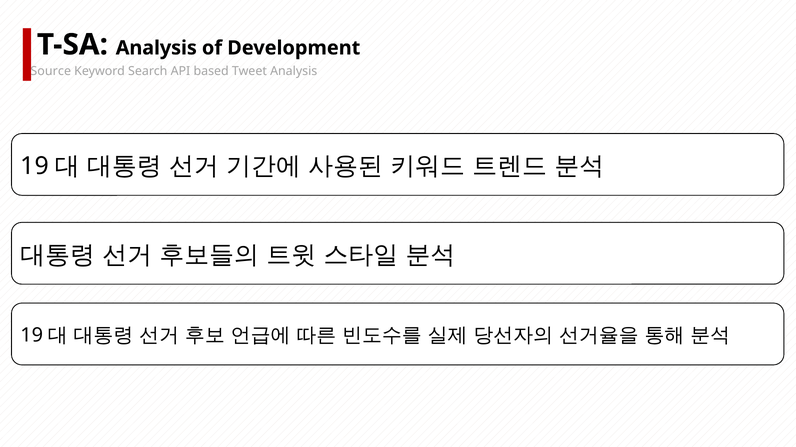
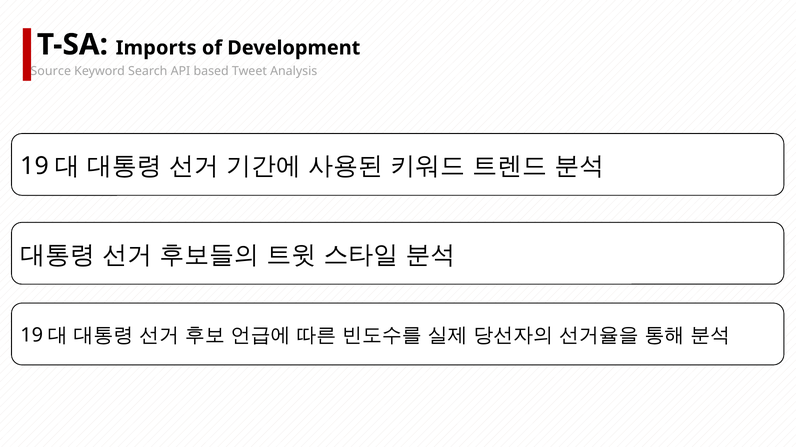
T-SA Analysis: Analysis -> Imports (156, 48)
